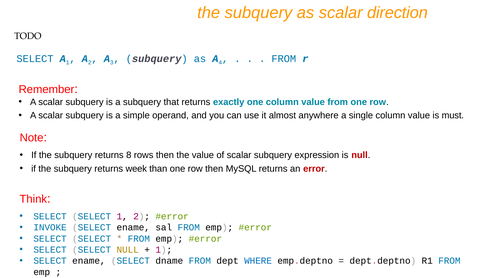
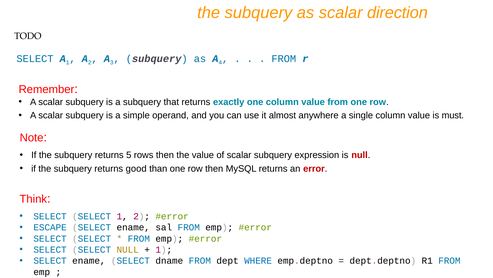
8: 8 -> 5 (129, 155)
week: week -> good (136, 168)
INVOKE: INVOKE -> ESCAPE (50, 227)
